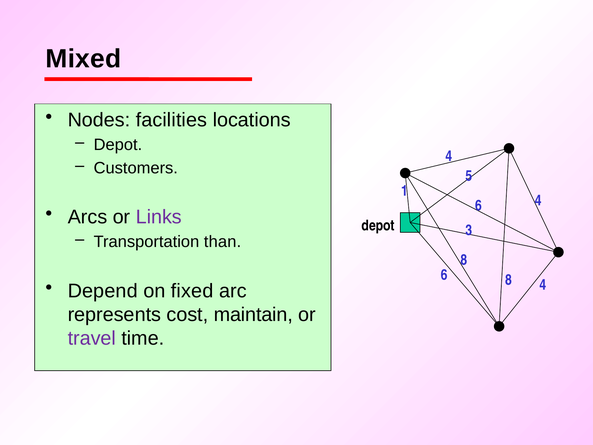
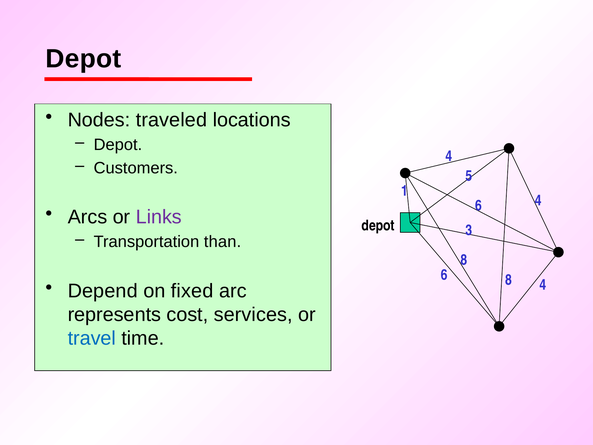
Mixed: Mixed -> Depot (83, 59)
facilities: facilities -> traveled (171, 120)
maintain: maintain -> services (253, 314)
travel colour: purple -> blue (92, 338)
